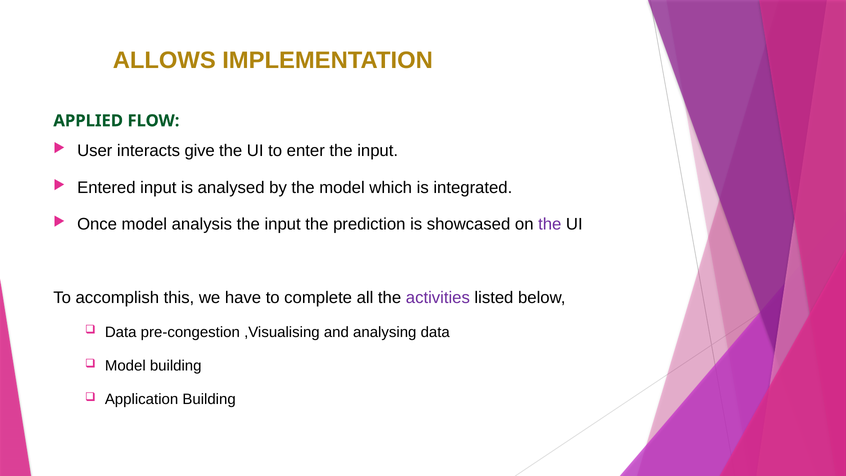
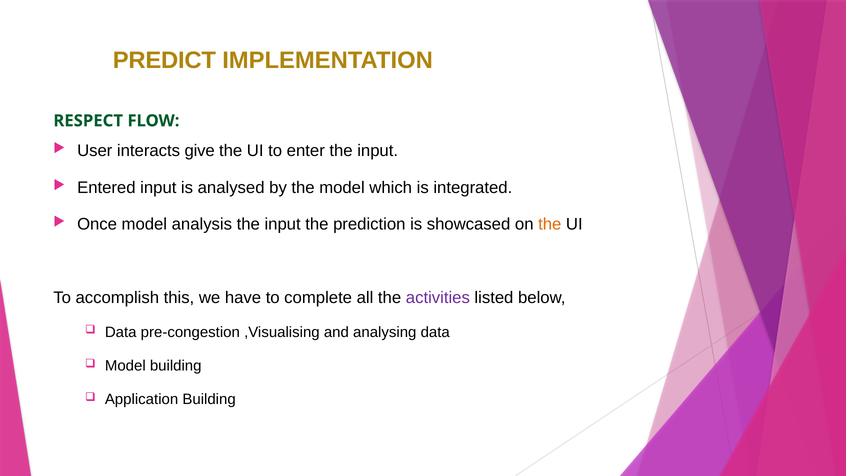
ALLOWS: ALLOWS -> PREDICT (164, 60)
APPLIED: APPLIED -> RESPECT (88, 121)
the colour: purple -> orange (550, 224)
